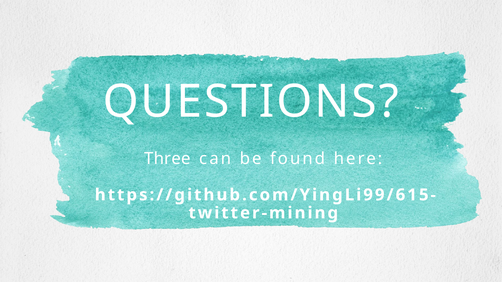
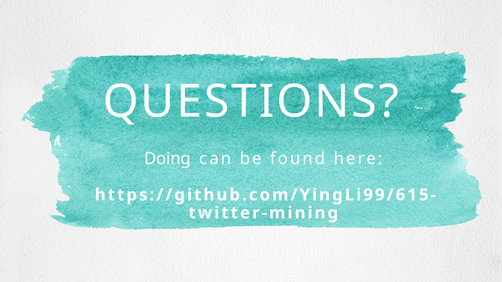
Three: Three -> Doing (168, 159)
